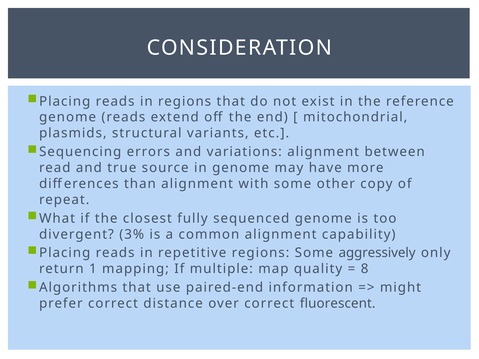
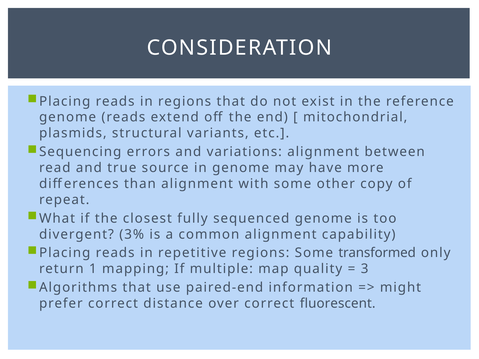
aggressively: aggressively -> transformed (377, 253)
8: 8 -> 3 (365, 269)
